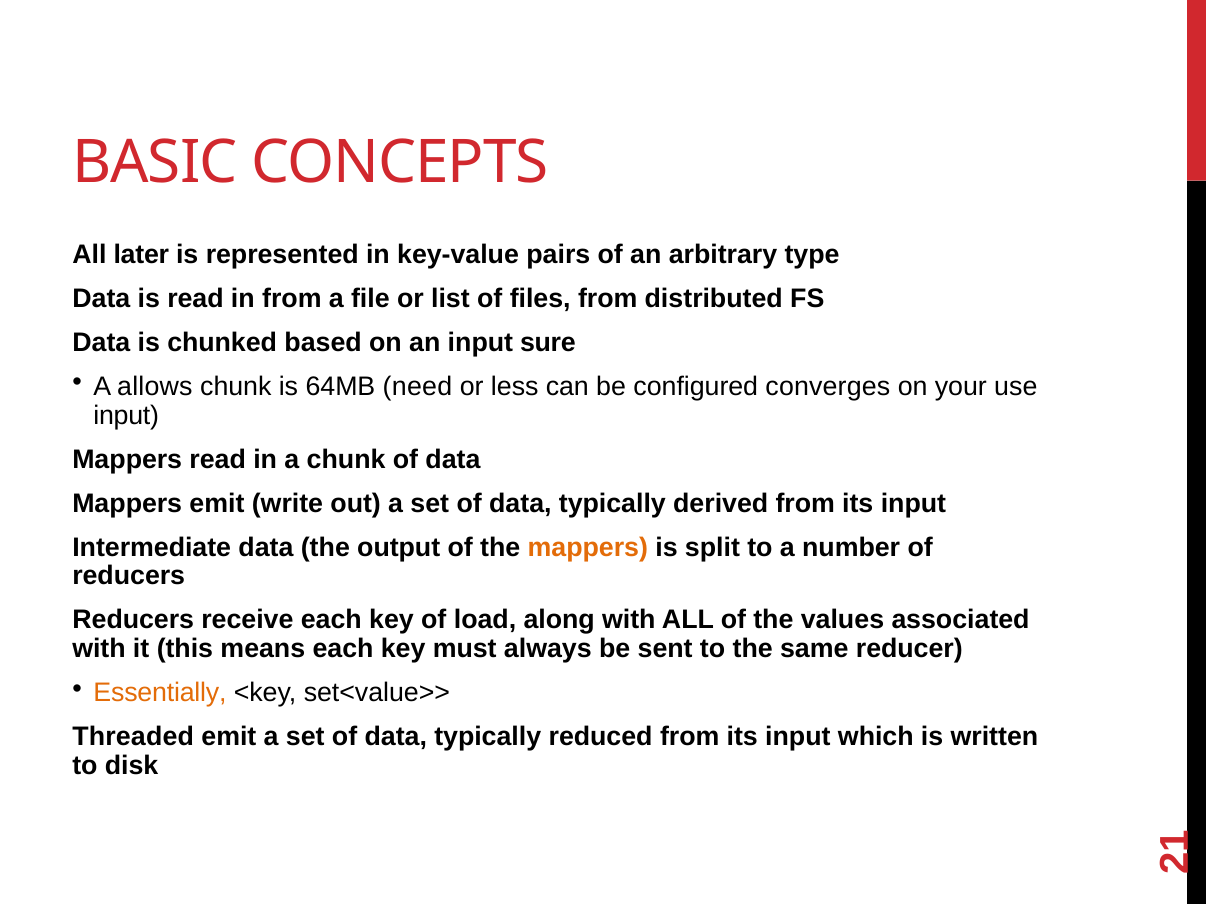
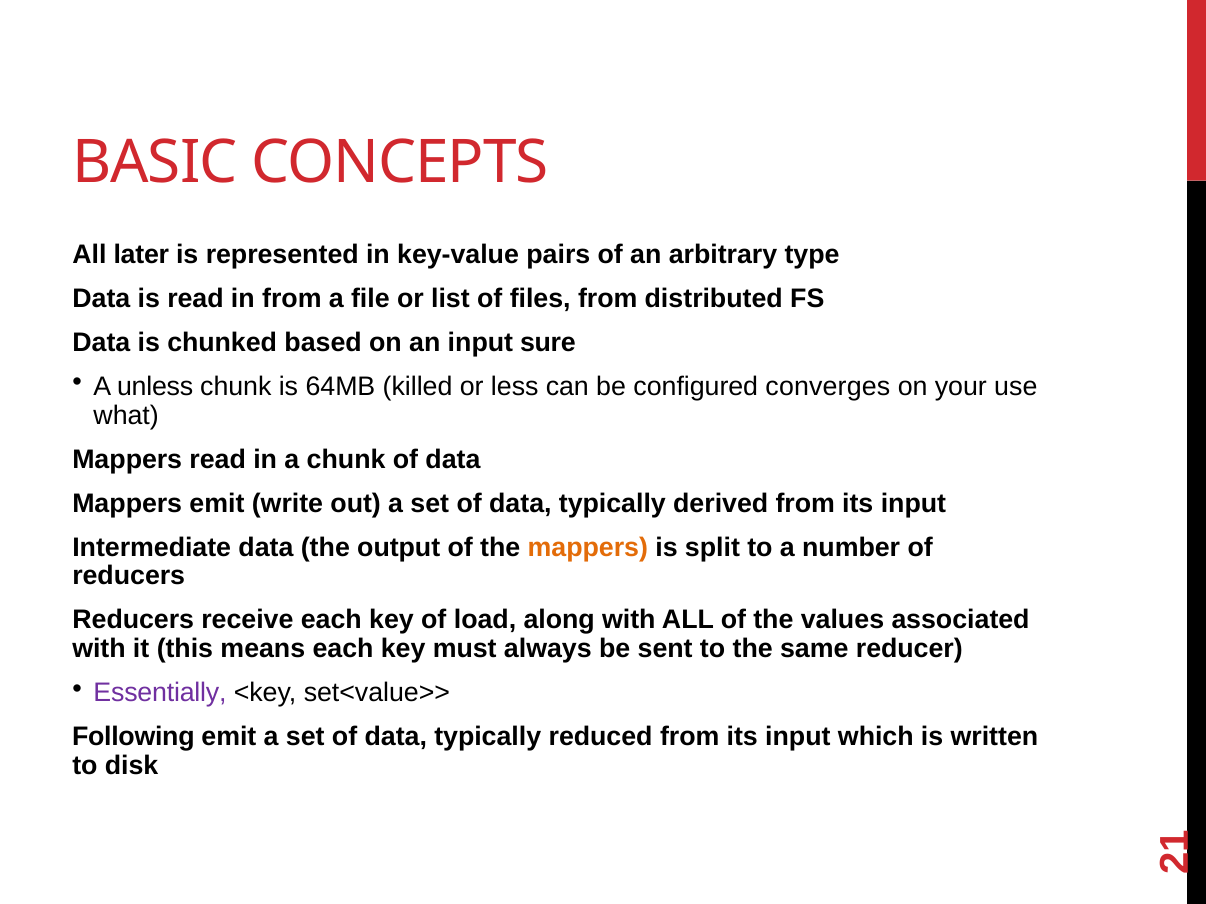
allows: allows -> unless (155, 387)
need: need -> killed (418, 387)
input: input -> what (126, 416)
Essentially colour: orange -> purple (160, 693)
Threaded: Threaded -> Following (133, 737)
